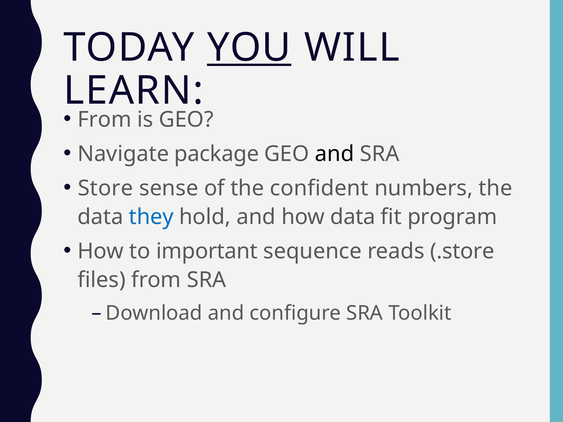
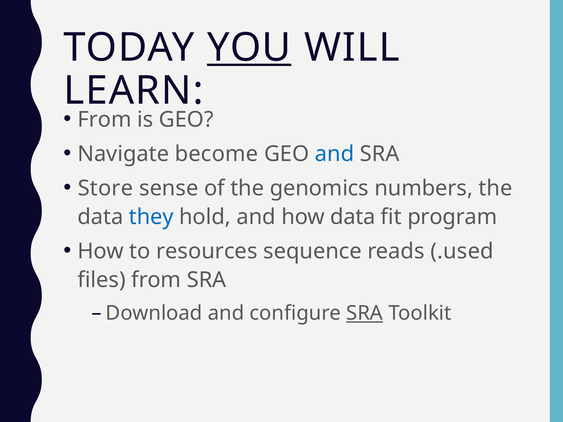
package: package -> become (216, 154)
and colour: black -> blue (334, 154)
confident: confident -> genomics (319, 188)
important: important -> resources (207, 251)
.store: .store -> .used (462, 251)
SRA underline: none -> present (365, 313)
